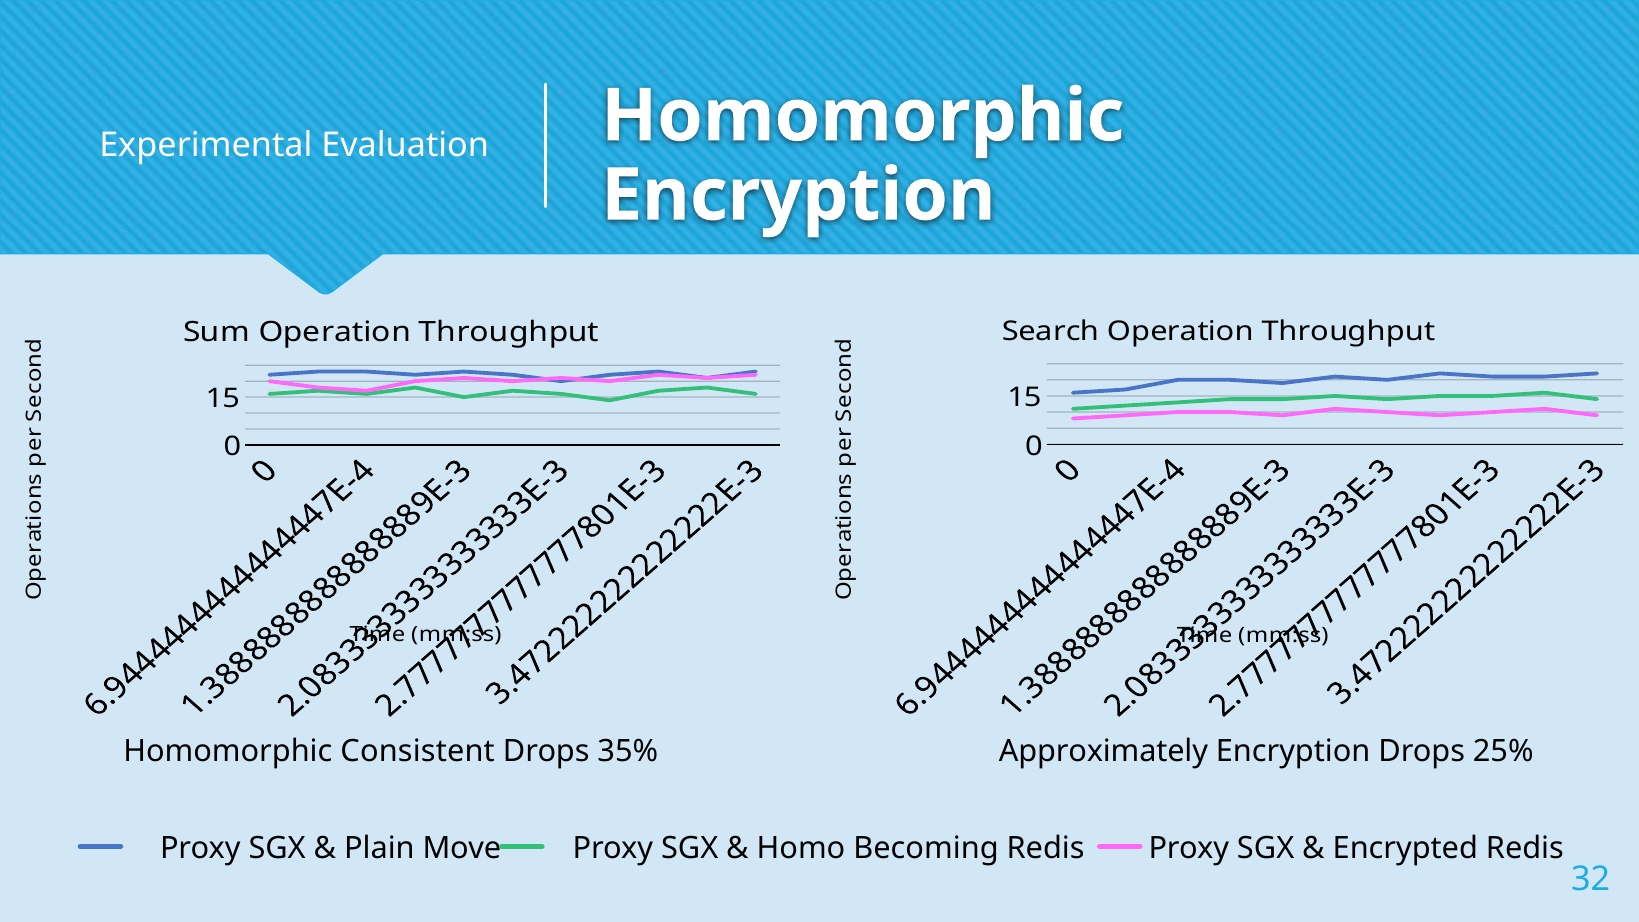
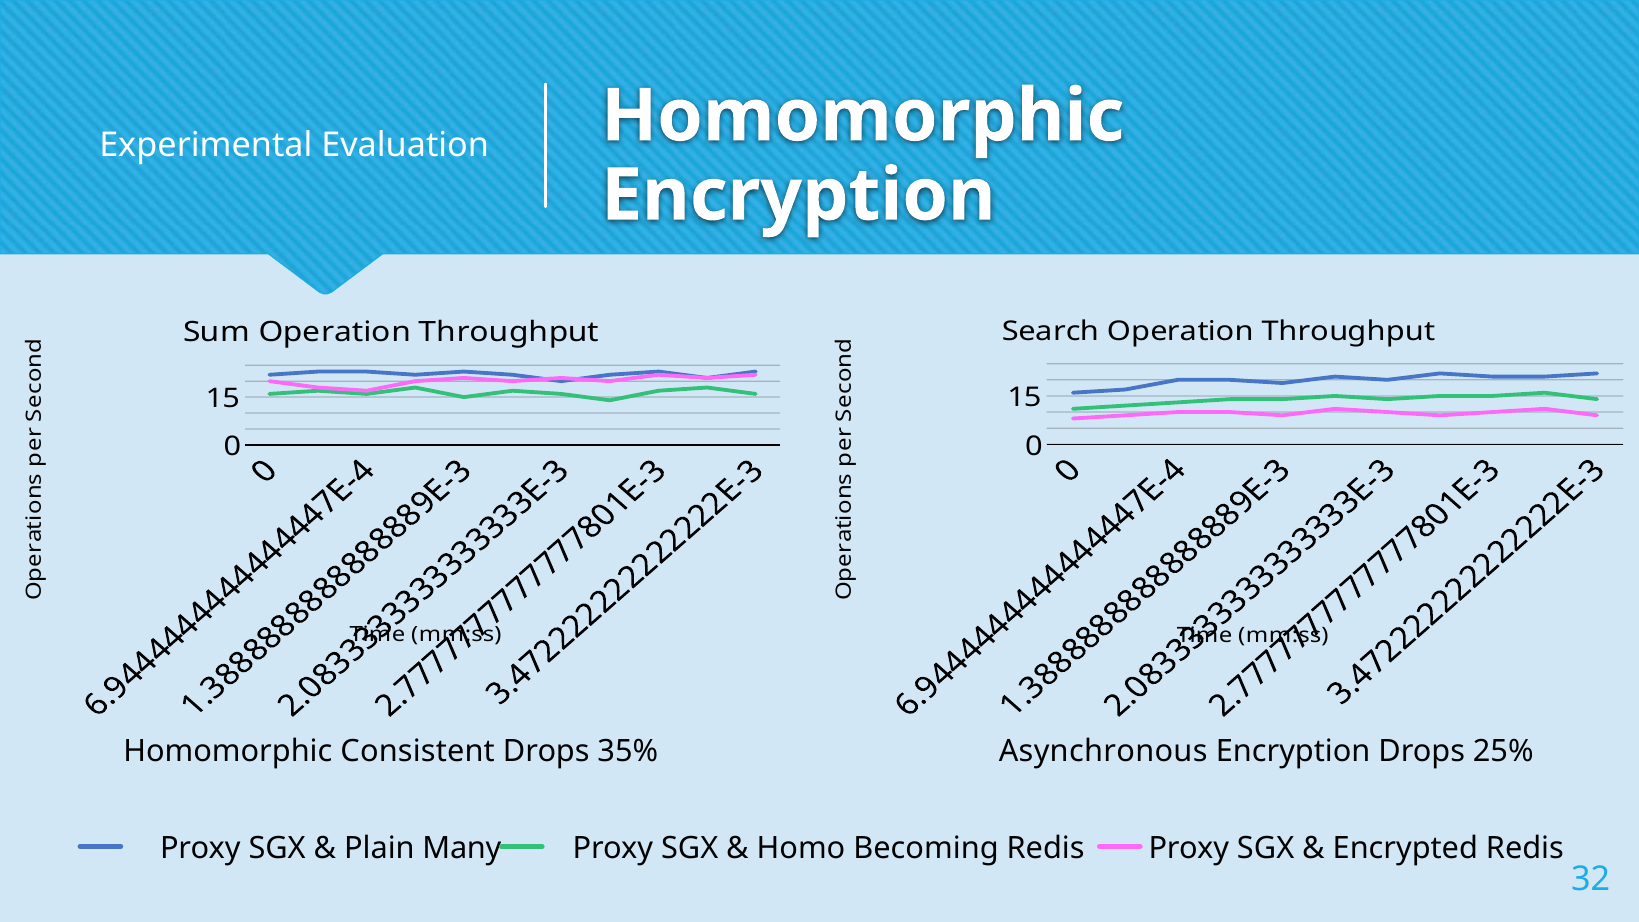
Approximately: Approximately -> Asynchronous (1103, 751)
Move: Move -> Many (462, 848)
